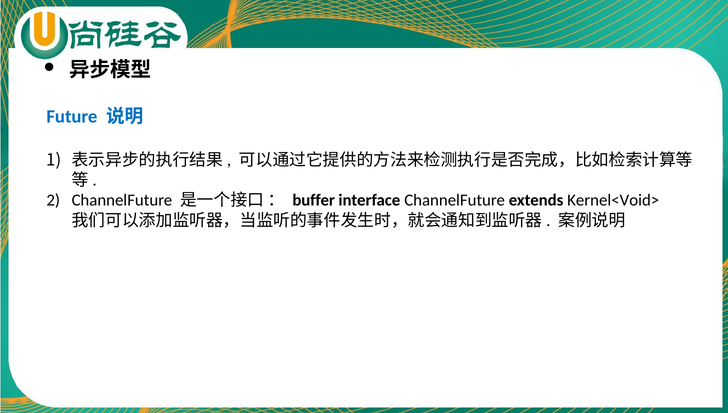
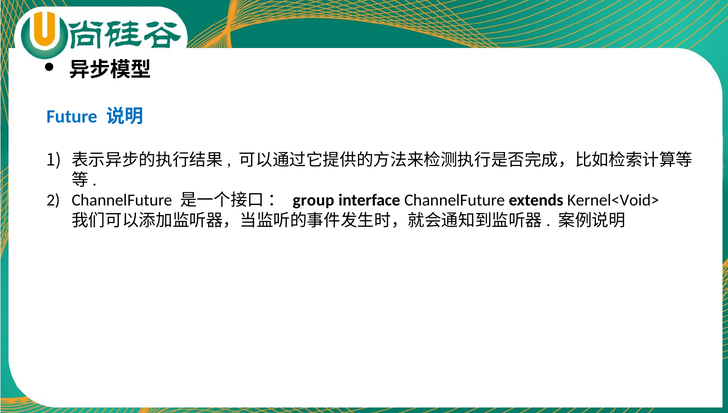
buffer: buffer -> group (314, 200)
